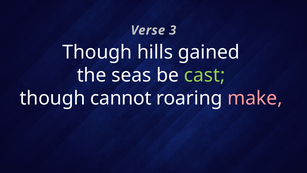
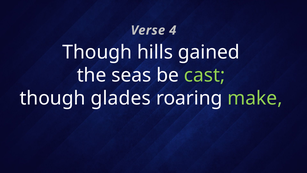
3: 3 -> 4 (173, 30)
cannot: cannot -> glades (121, 98)
make colour: pink -> light green (255, 98)
